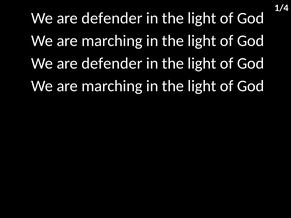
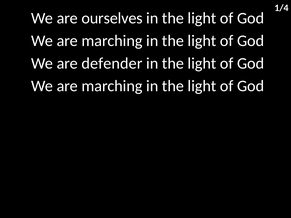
defender: defender -> ourselves (112, 18)
